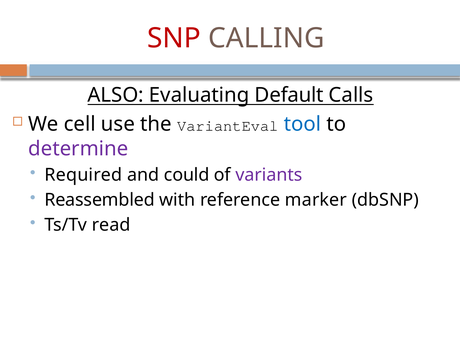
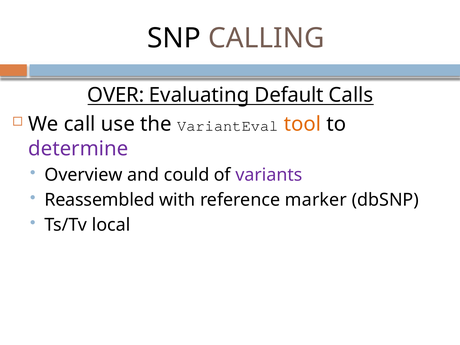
SNP colour: red -> black (174, 38)
ALSO: ALSO -> OVER (116, 95)
cell: cell -> call (80, 124)
tool colour: blue -> orange (302, 124)
Required: Required -> Overview (84, 175)
read: read -> local (111, 225)
